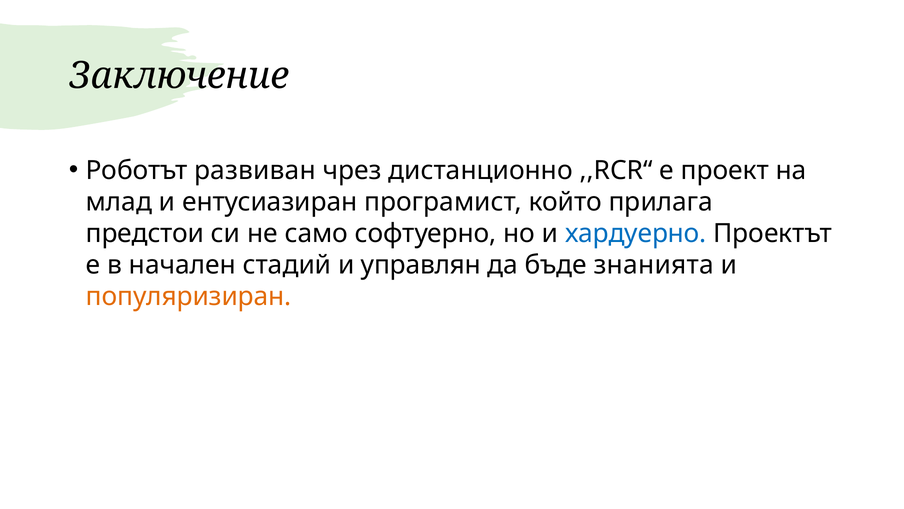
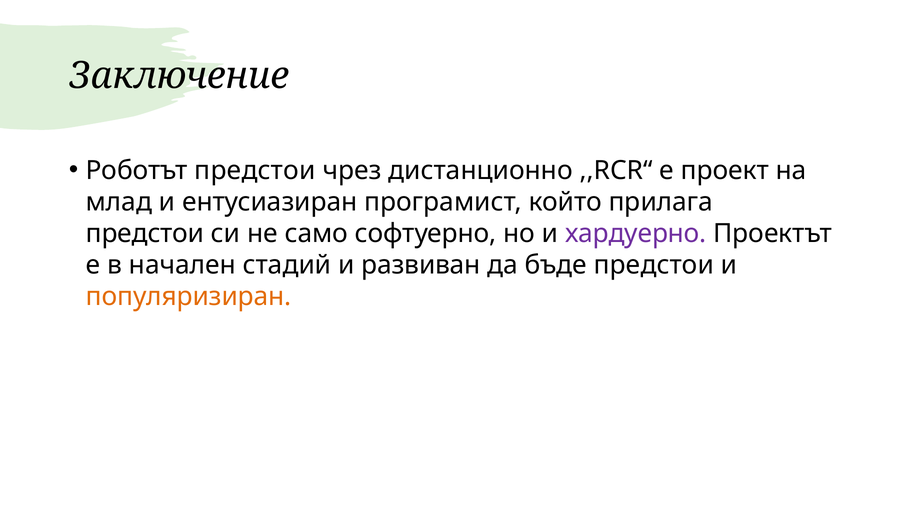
Роботът развиван: развиван -> предстои (255, 170)
хардуерно colour: blue -> purple (636, 233)
управлян: управлян -> развиван (421, 265)
бъде знанията: знанията -> предстои (654, 265)
